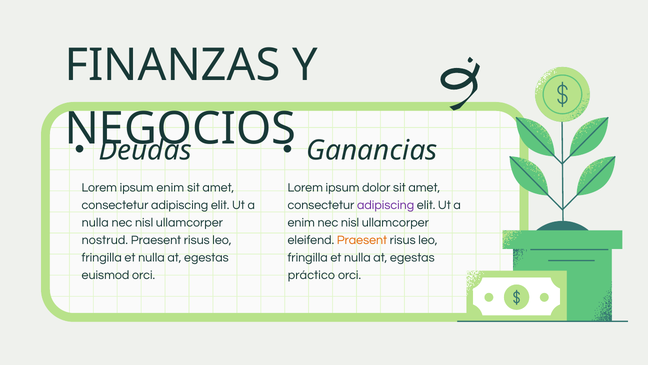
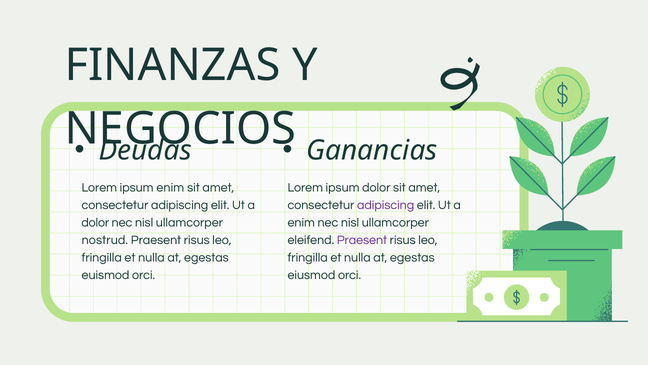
nulla: nulla -> dolor (95, 222)
Praesent colour: orange -> purple (362, 240)
práctico: práctico -> eiusmod (311, 275)
